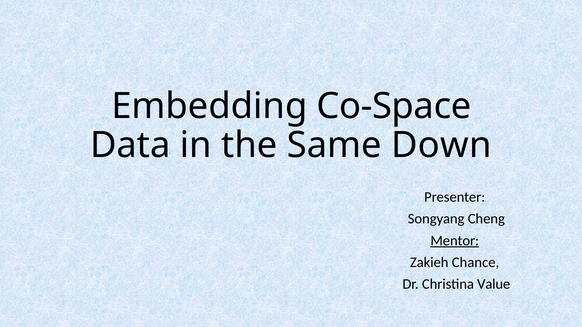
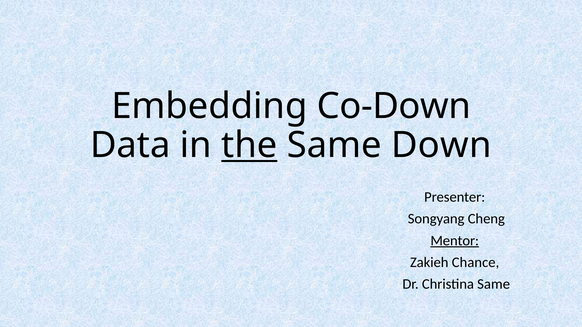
Co-Space: Co-Space -> Co-Down (394, 106)
the underline: none -> present (249, 145)
Christina Value: Value -> Same (494, 284)
